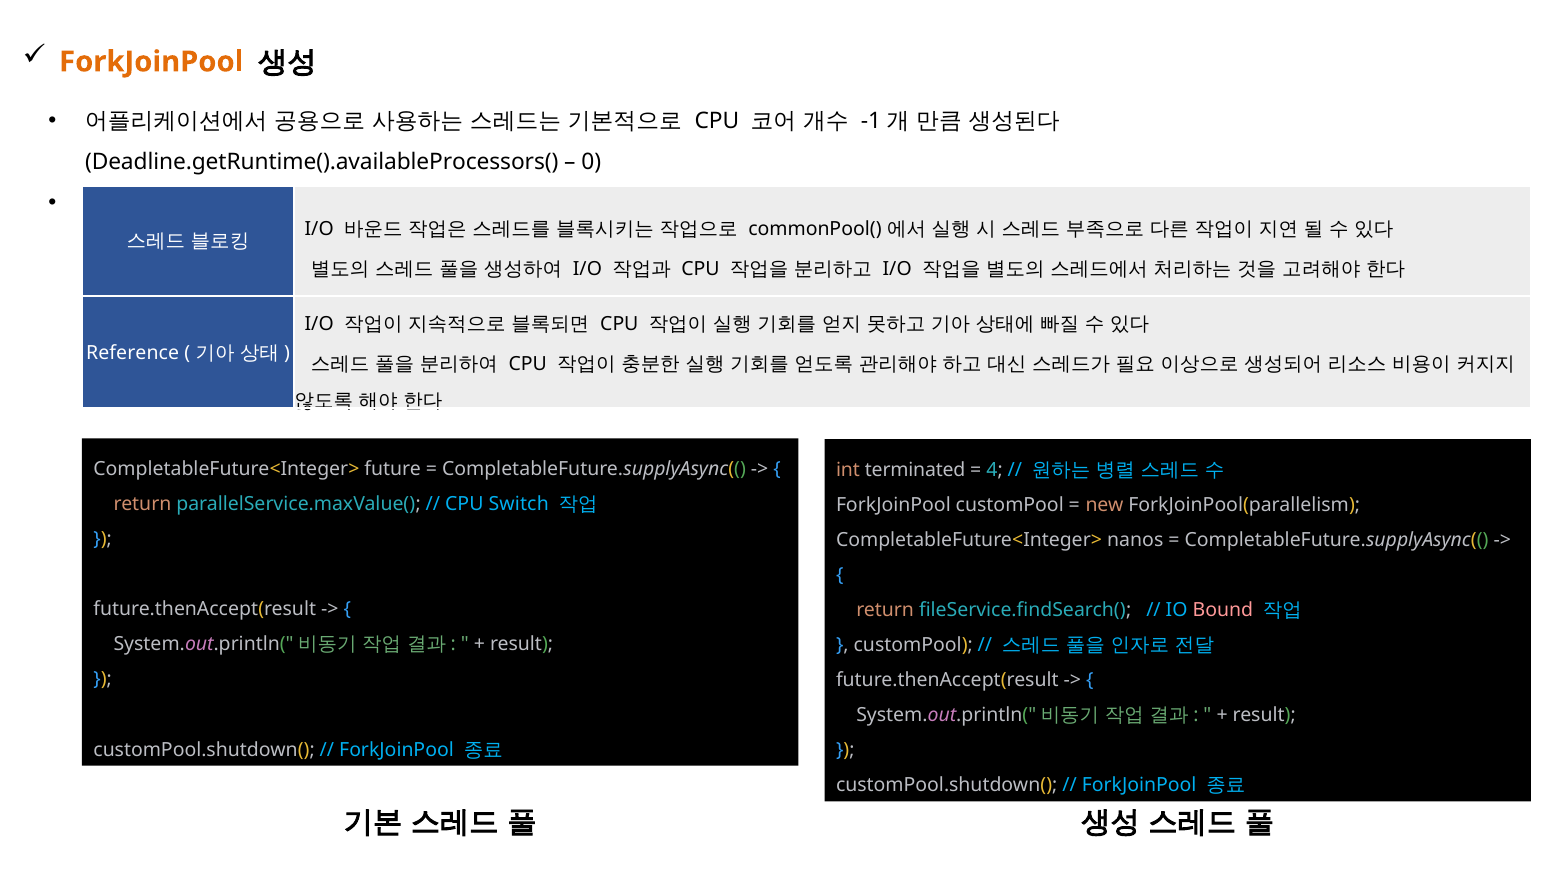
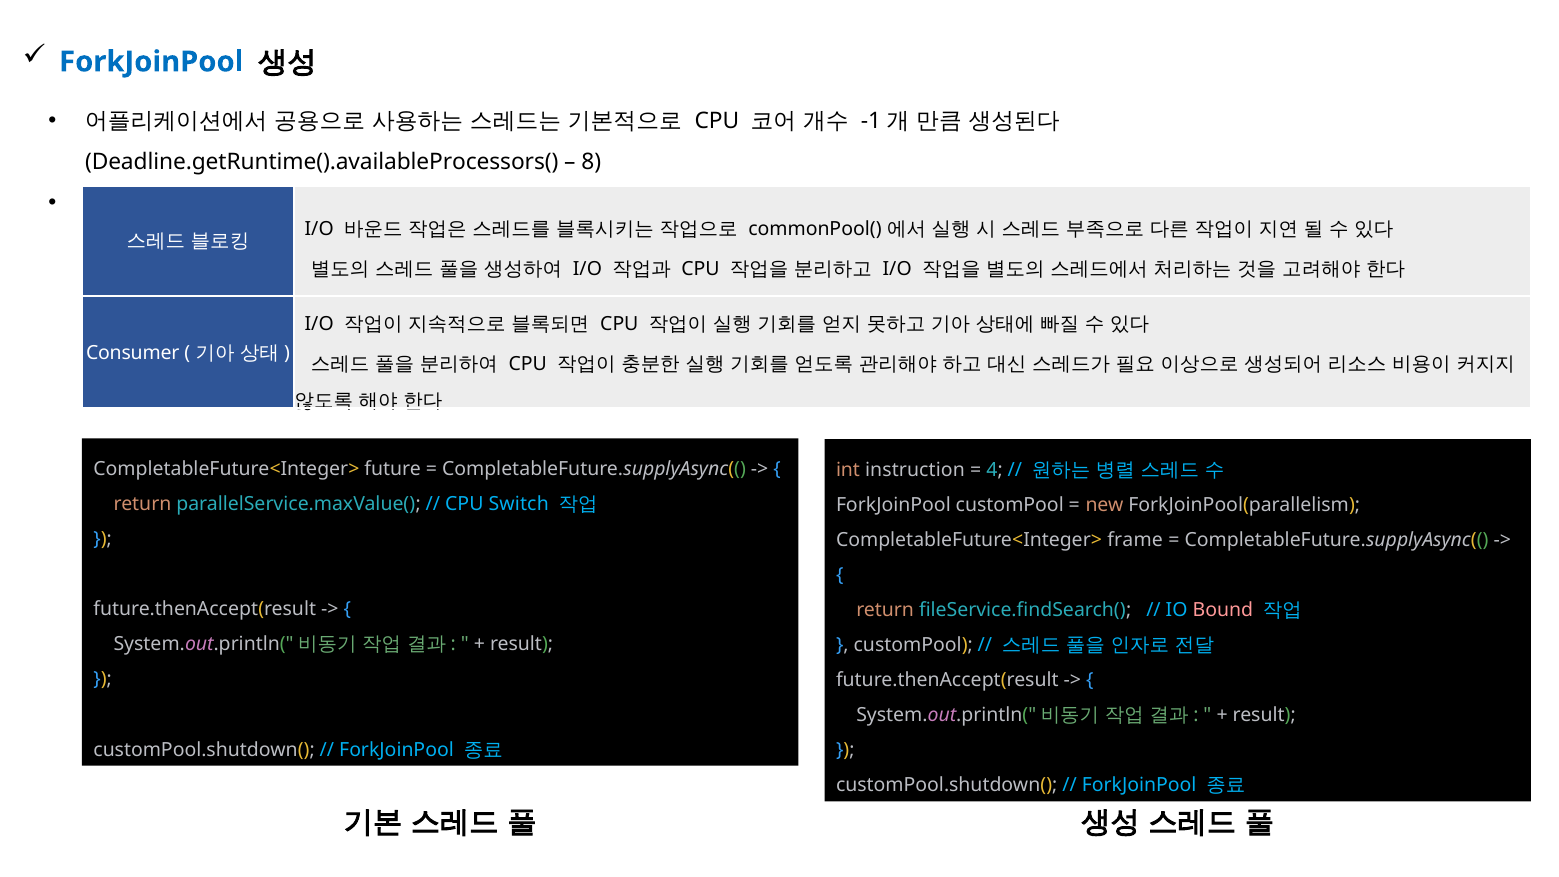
ForkJoinPool colour: orange -> blue (151, 62)
0: 0 -> 8 (591, 162)
Reference: Reference -> Consumer (133, 353)
terminated: terminated -> instruction (915, 470)
nanos: nanos -> frame (1135, 540)
